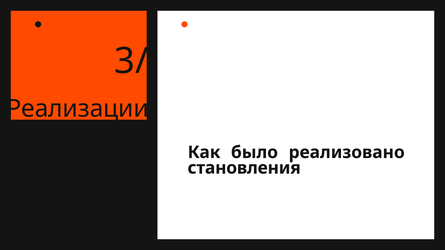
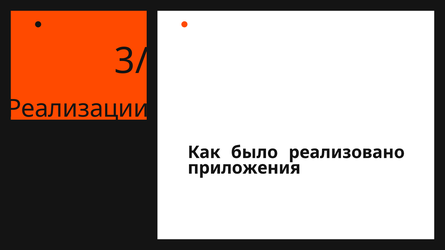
становления: становления -> приложения (244, 168)
